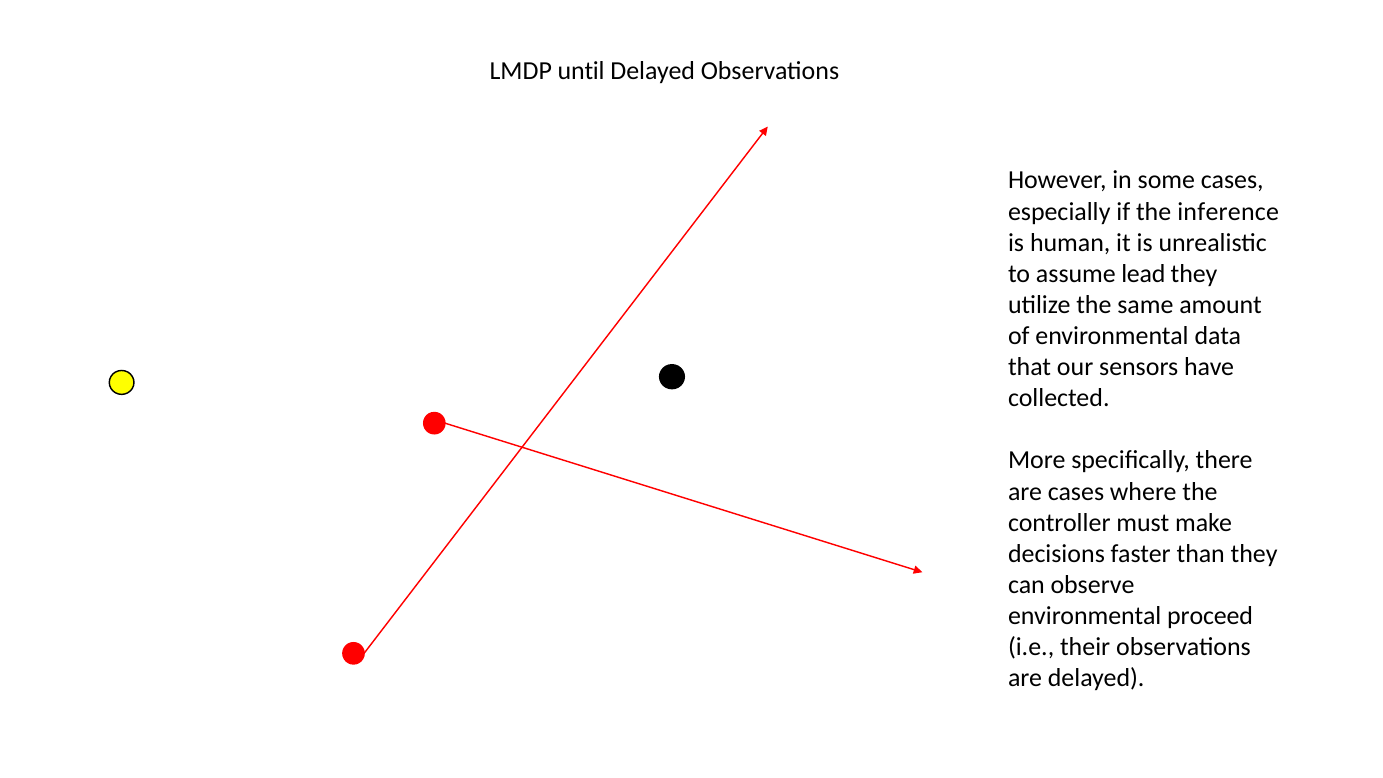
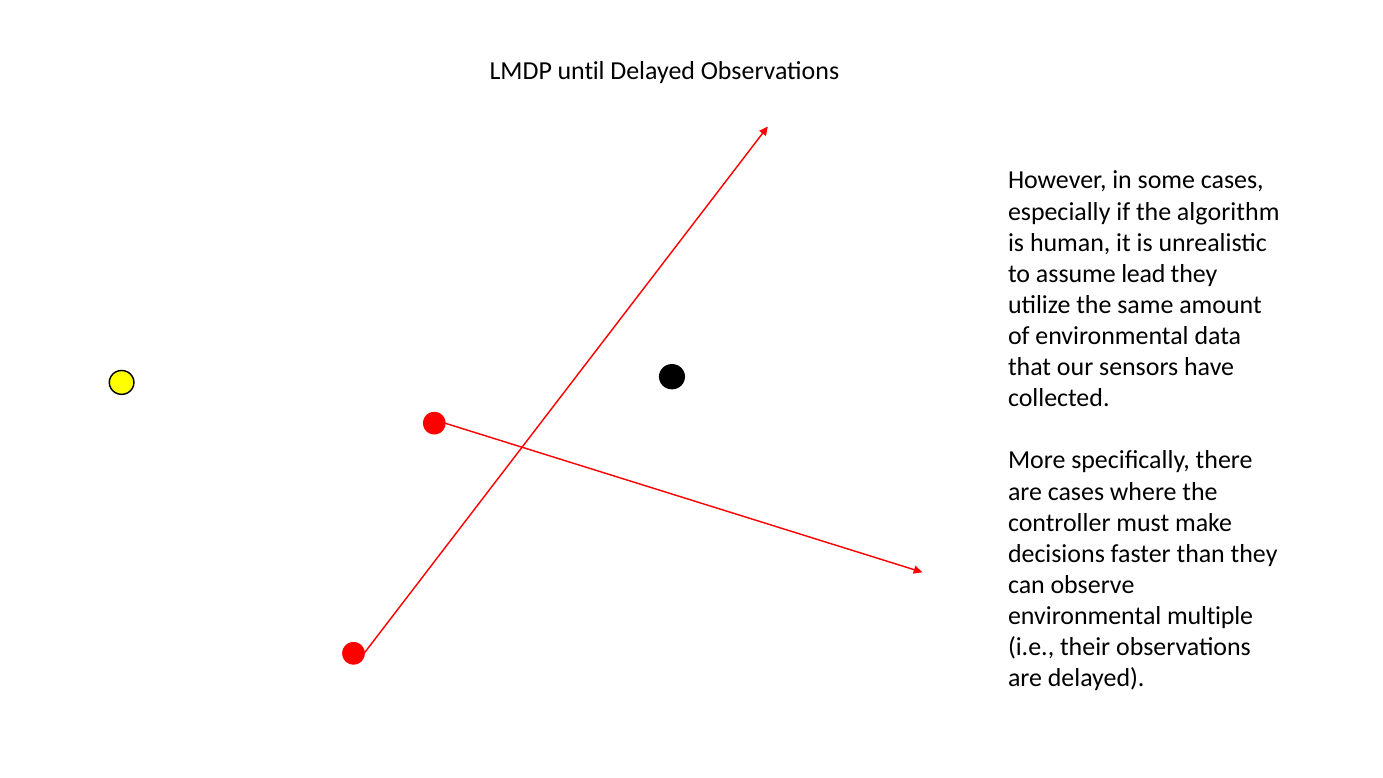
inference: inference -> algorithm (1228, 211)
proceed: proceed -> multiple (1210, 616)
